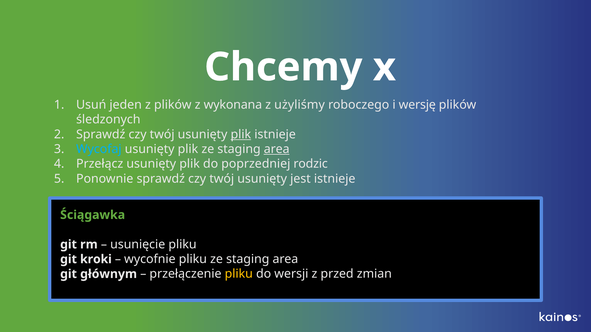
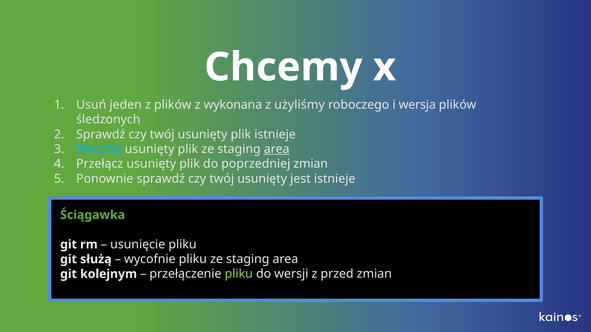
wersję: wersję -> wersja (417, 105)
plik underline: present -> none (241, 135)
poprzedniej rodzic: rodzic -> zmian (311, 164)
kroki: kroki -> służą (96, 260)
głównym: głównym -> kolejnym (109, 274)
pliku colour: yellow -> light green (239, 274)
